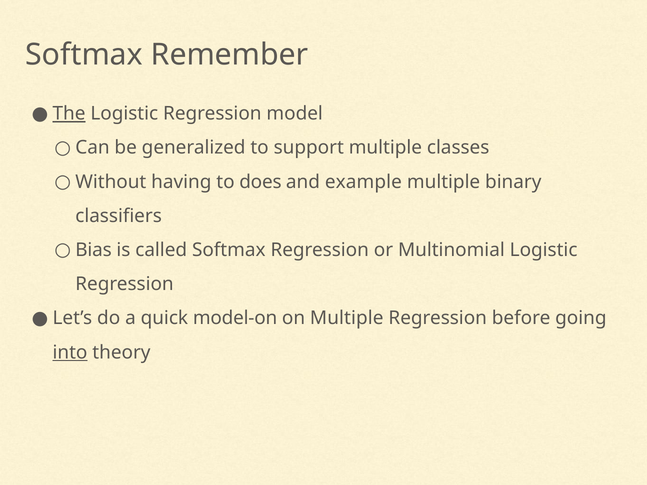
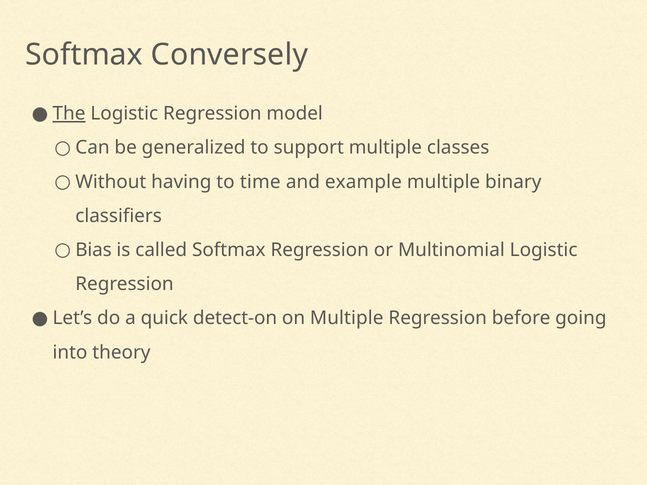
Remember: Remember -> Conversely (229, 55)
does: does -> time (260, 182)
model-on: model-on -> detect-on (235, 318)
into underline: present -> none (70, 352)
